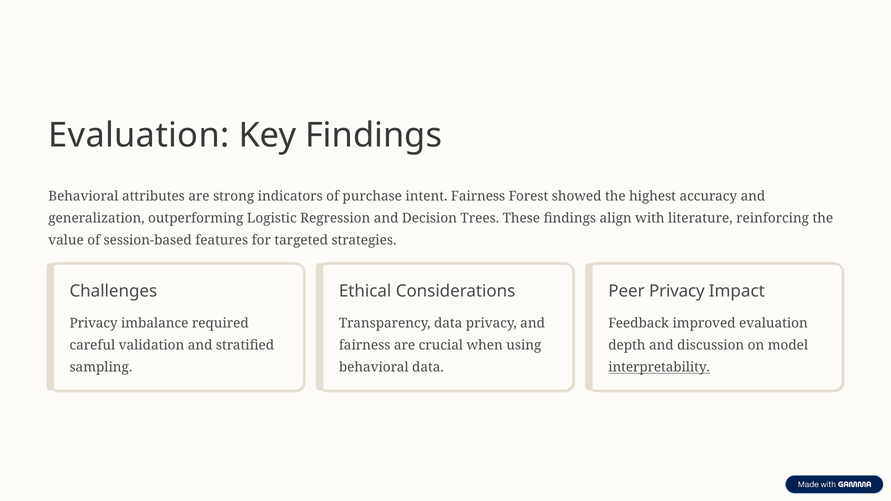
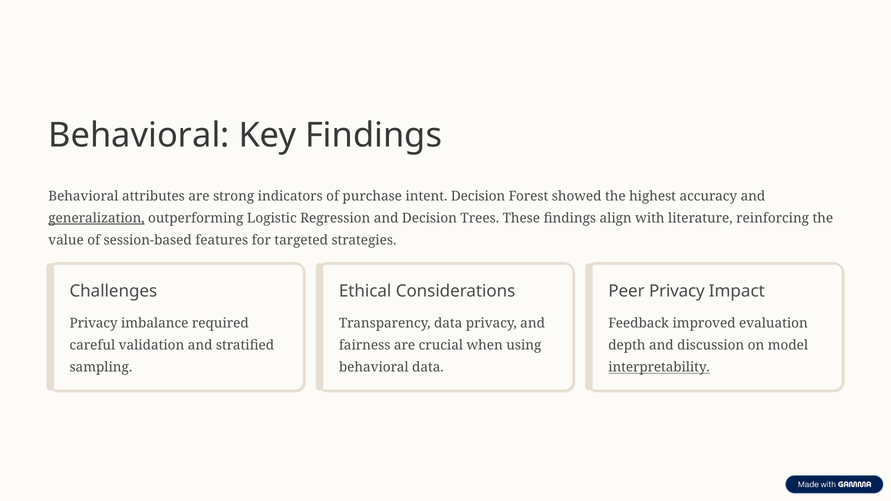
Evaluation: Evaluation -> Behavioral (139, 135)
intent Fairness: Fairness -> Decision (478, 196)
generalization underline: none -> present (96, 218)
